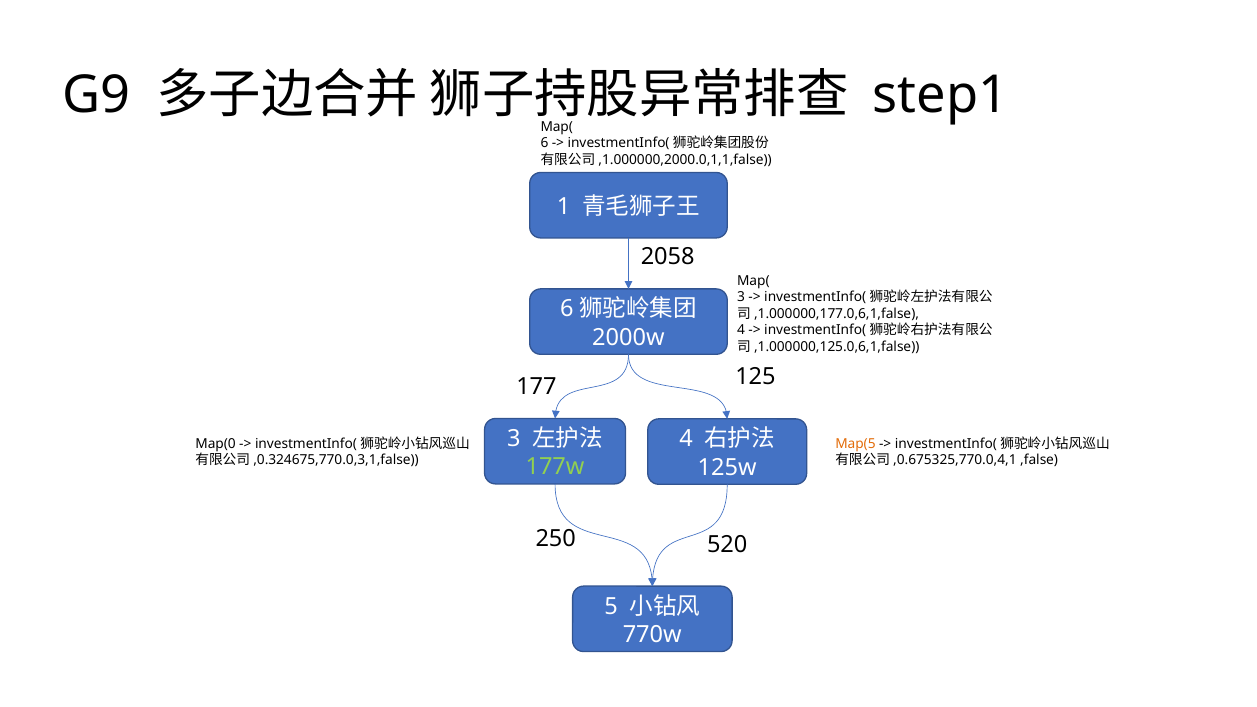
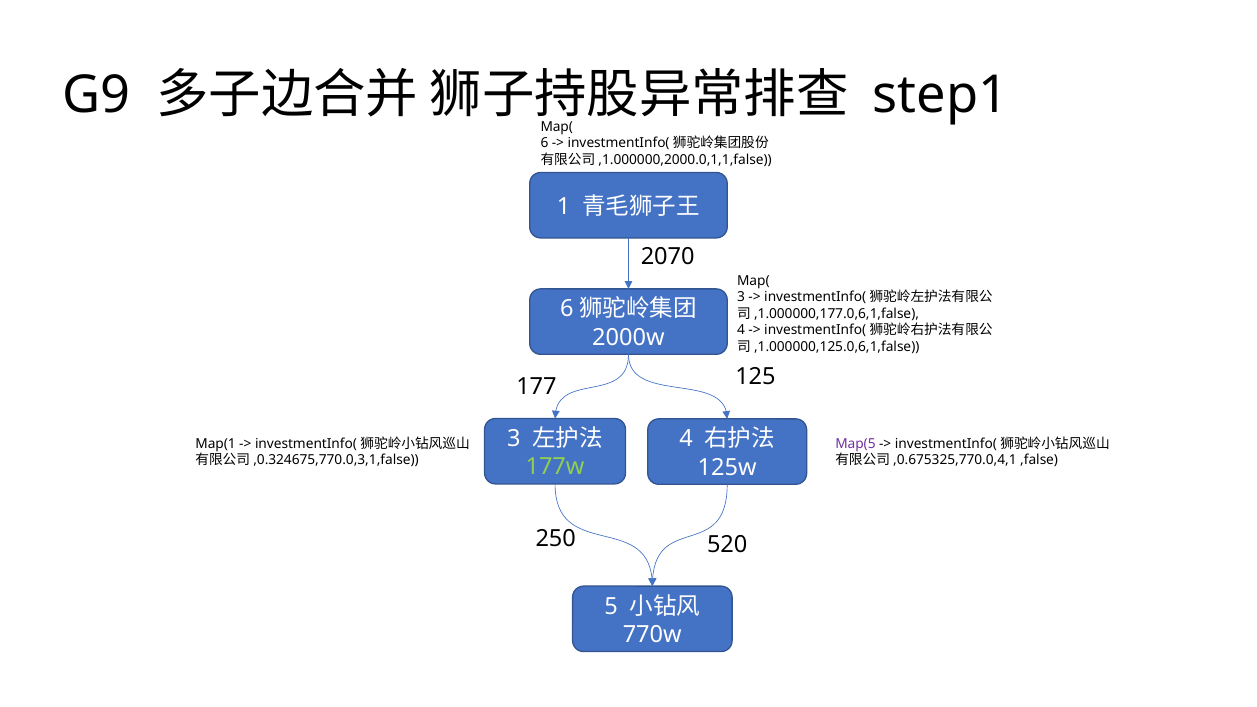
2058: 2058 -> 2070 (668, 256)
Map(0: Map(0 -> Map(1 (216, 444)
Map(5 colour: orange -> purple (855, 444)
